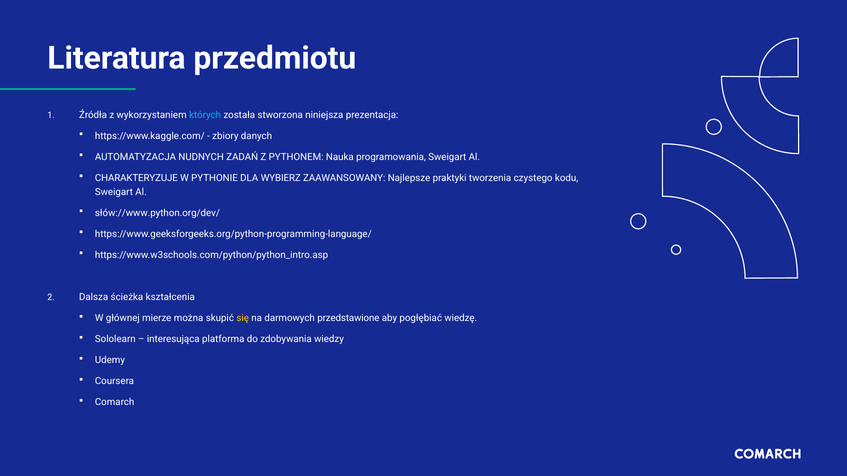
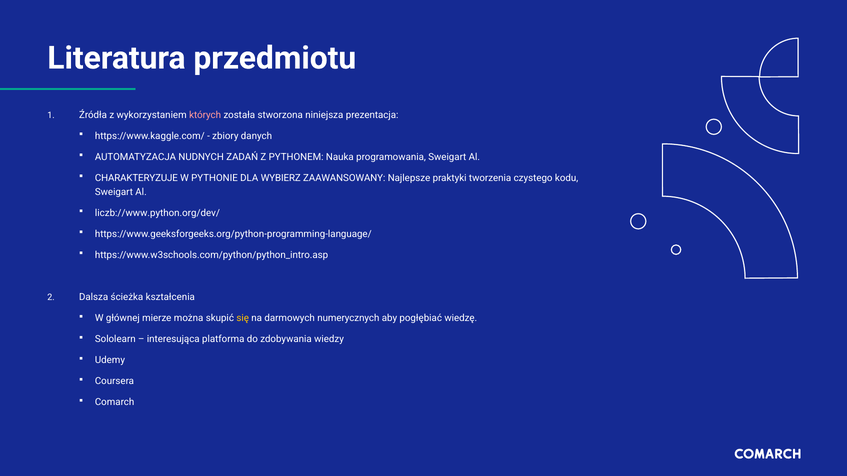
których colour: light blue -> pink (205, 115)
słów://www.python.org/dev/: słów://www.python.org/dev/ -> liczb://www.python.org/dev/ (157, 213)
przedstawione: przedstawione -> numerycznych (348, 318)
